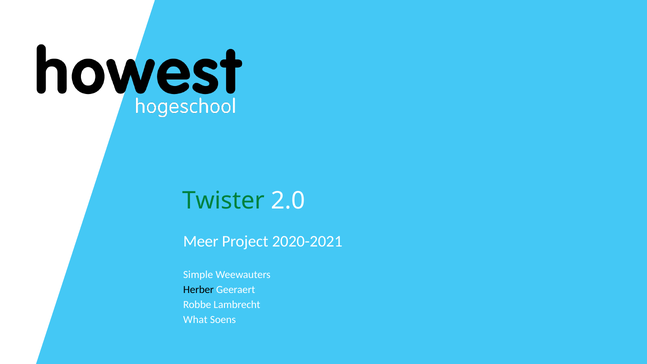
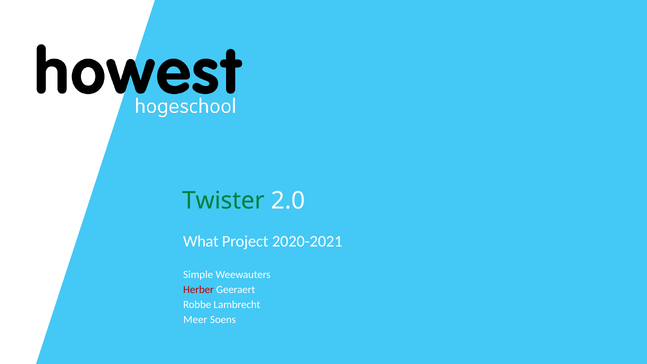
Meer: Meer -> What (201, 242)
Herber colour: black -> red (198, 290)
What: What -> Meer (195, 320)
